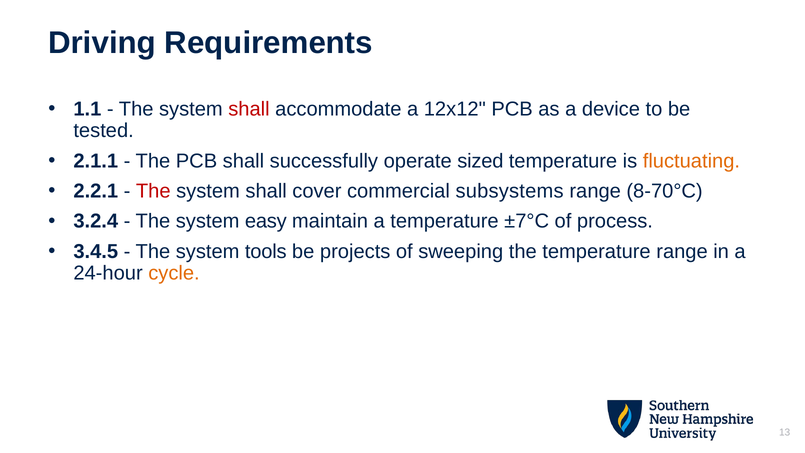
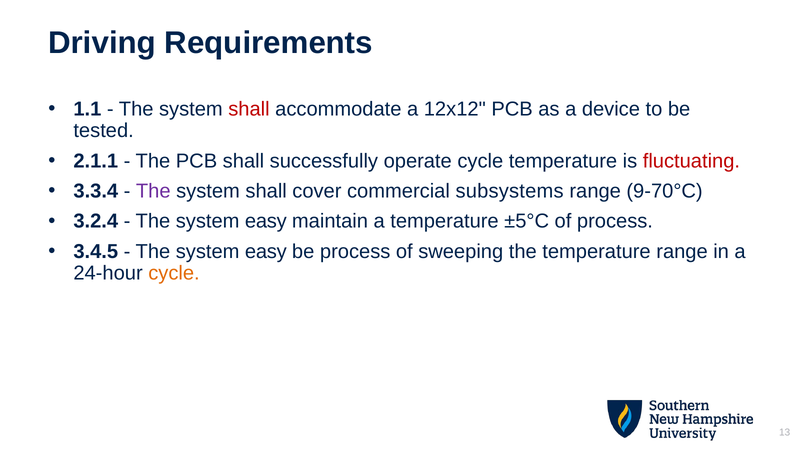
operate sized: sized -> cycle (480, 161)
fluctuating colour: orange -> red (691, 161)
2.2.1: 2.2.1 -> 3.3.4 (96, 191)
The colour: red -> purple (153, 191)
8-70°C: 8-70°C -> 9-70°C (665, 191)
±7°C: ±7°C -> ±5°C (527, 221)
tools: tools -> easy (266, 251)
be projects: projects -> process (355, 251)
